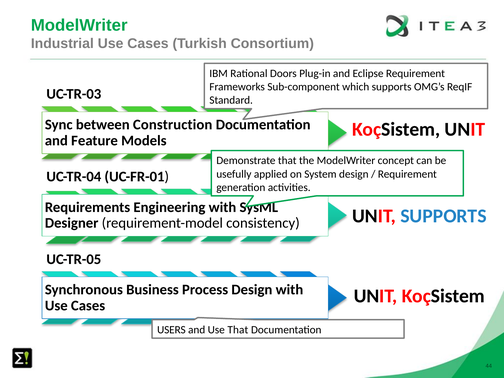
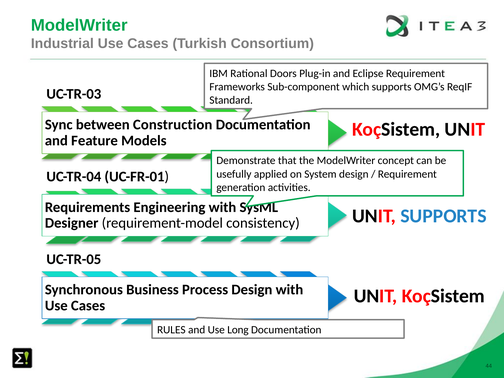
USERS: USERS -> RULES (171, 330)
Use That: That -> Long (238, 330)
